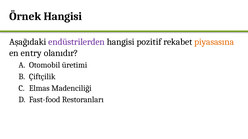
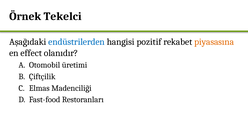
Örnek Hangisi: Hangisi -> Tekelci (63, 16)
endüstrilerden colour: purple -> blue (77, 42)
entry: entry -> effect (31, 53)
